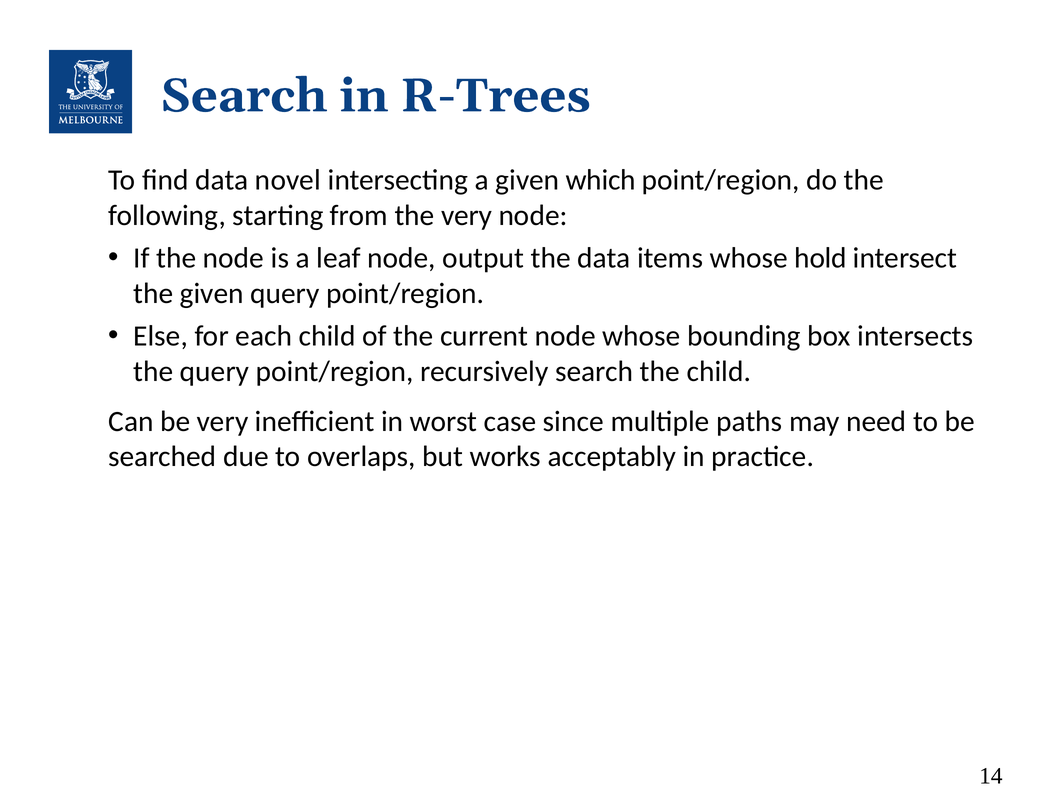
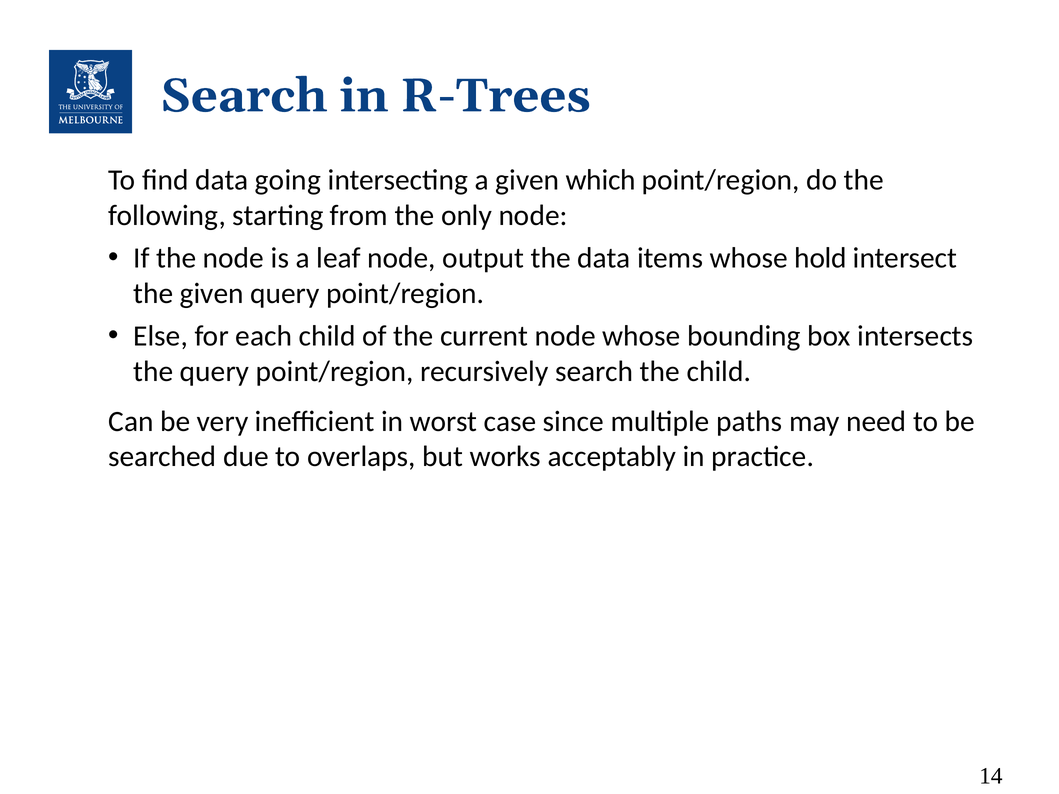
novel: novel -> going (288, 180)
the very: very -> only (467, 216)
